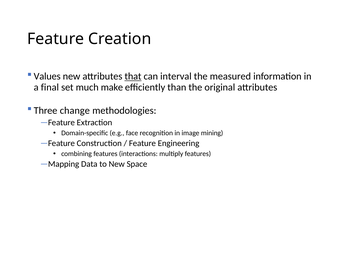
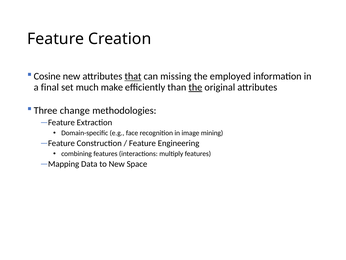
Values: Values -> Cosine (47, 76)
interval: interval -> missing (176, 76)
measured: measured -> employed (230, 76)
the underline: none -> present (195, 87)
